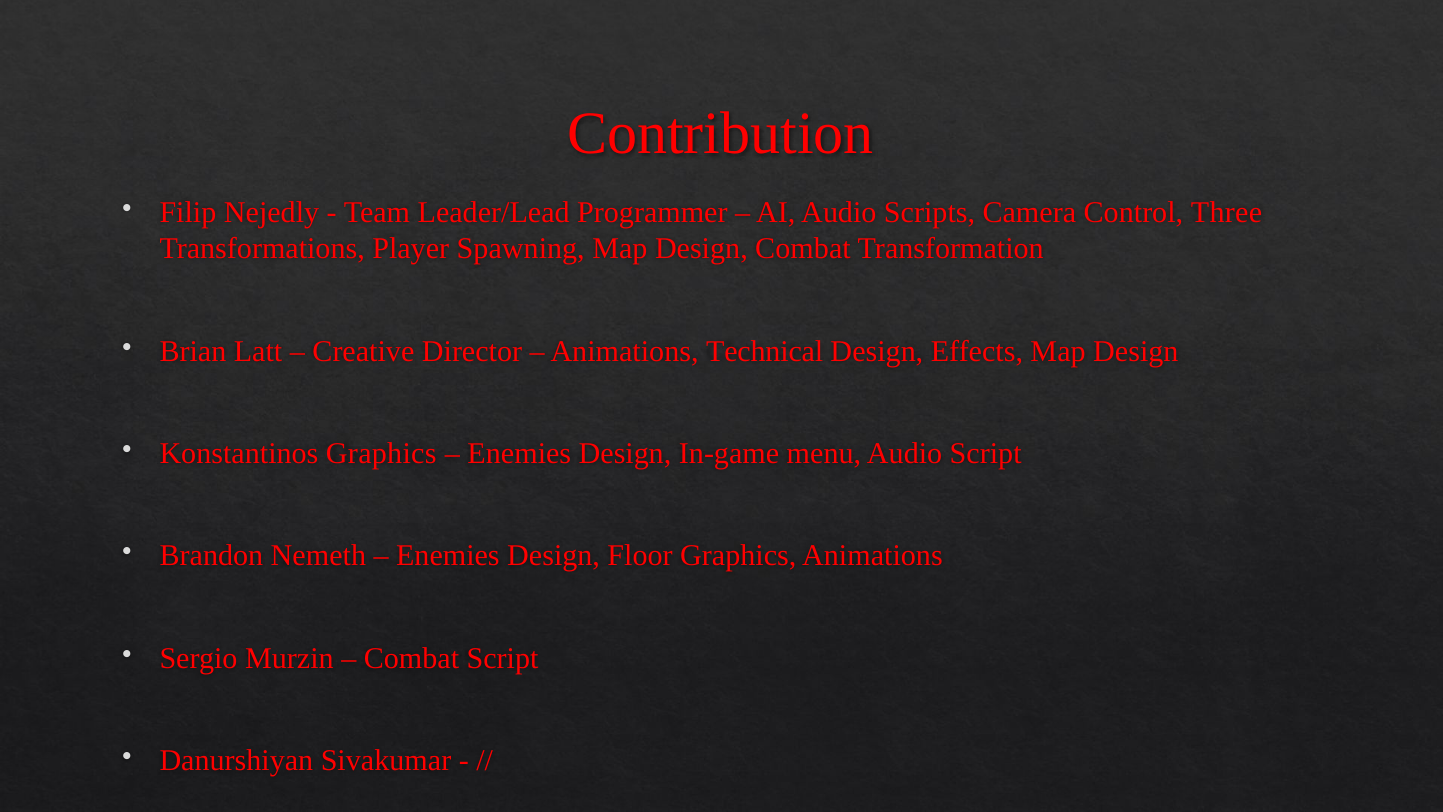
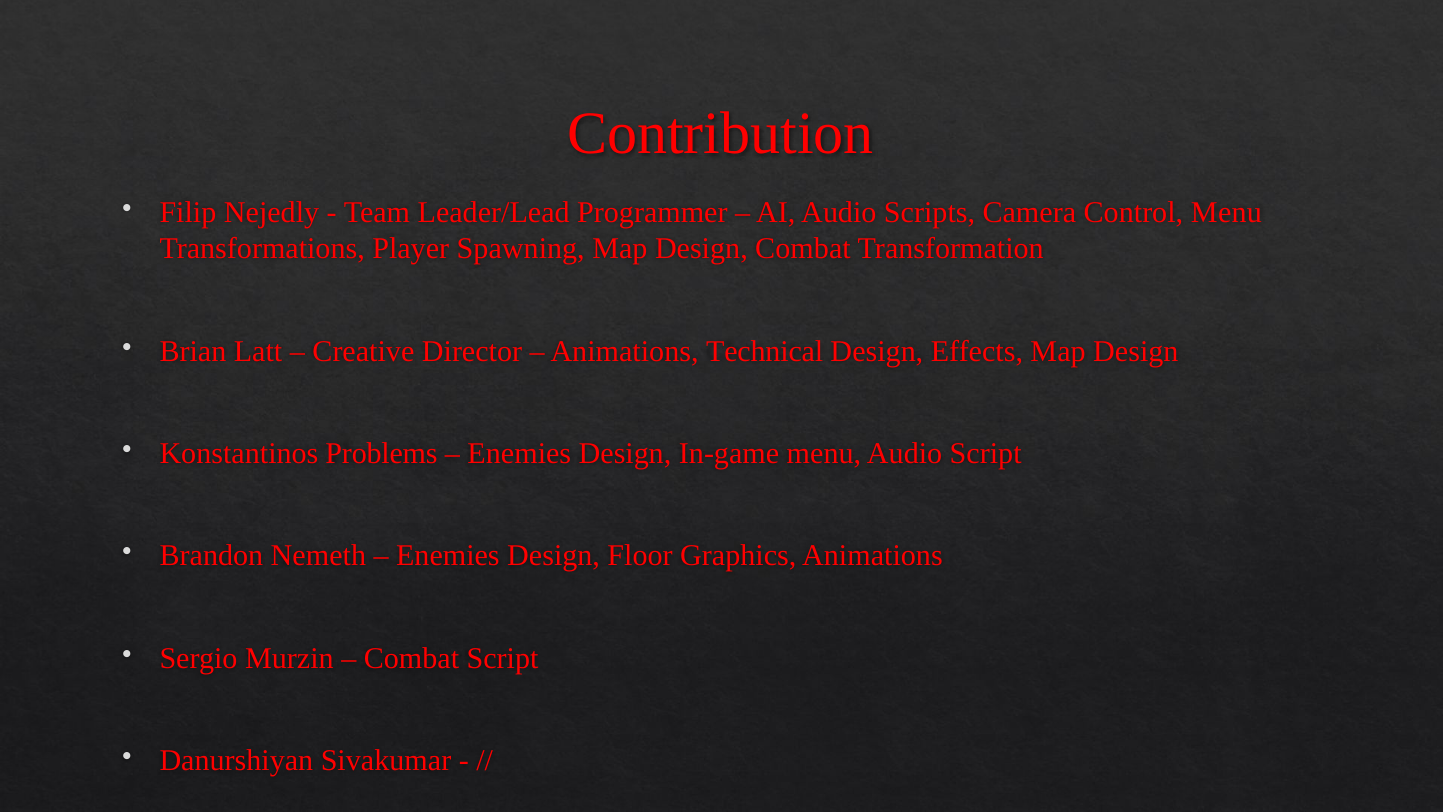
Control Three: Three -> Menu (1226, 213)
Konstantinos Graphics: Graphics -> Problems (381, 453)
